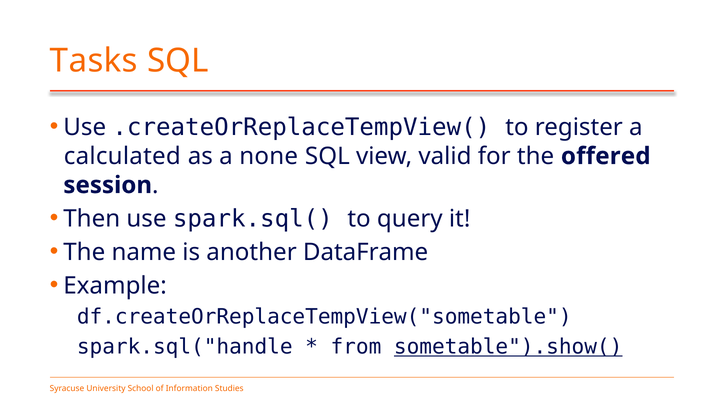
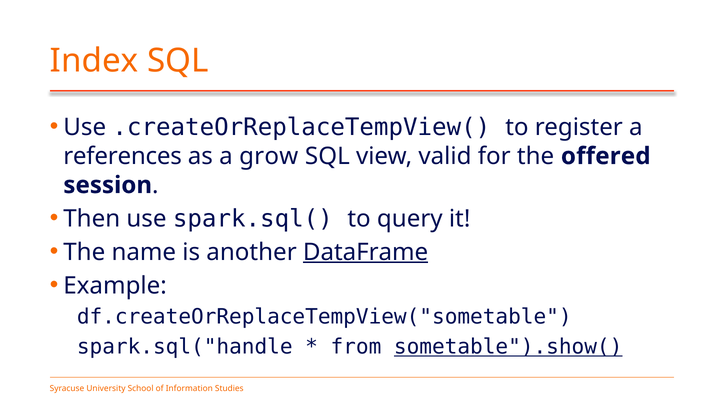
Tasks: Tasks -> Index (94, 61)
calculated: calculated -> references (123, 156)
none: none -> grow (269, 156)
DataFrame underline: none -> present (366, 252)
